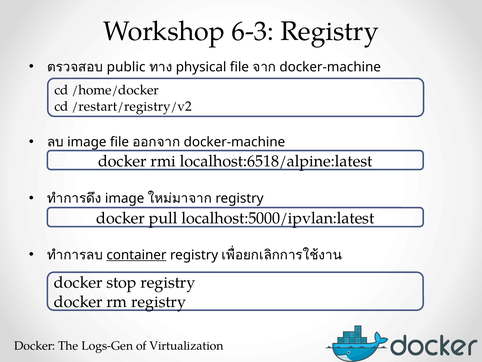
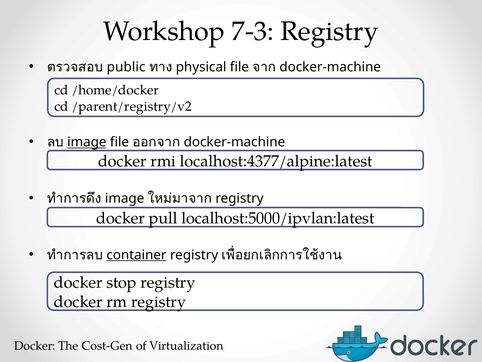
6-3: 6-3 -> 7-3 (253, 31)
/restart/registry/v2: /restart/registry/v2 -> /parent/registry/v2 (132, 106)
image underline: none -> present (87, 142)
localhost:6518/alpine:latest: localhost:6518/alpine:latest -> localhost:4377/alpine:latest (276, 161)
Logs-Gen: Logs-Gen -> Cost-Gen (107, 346)
